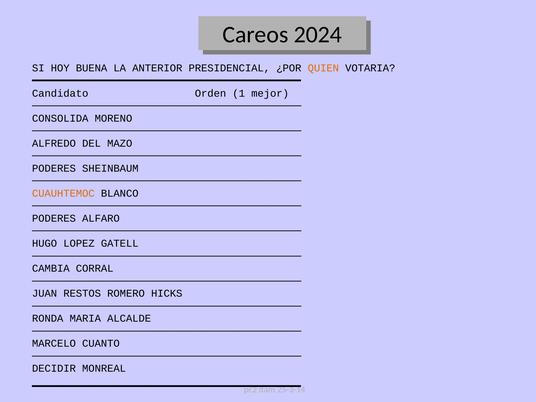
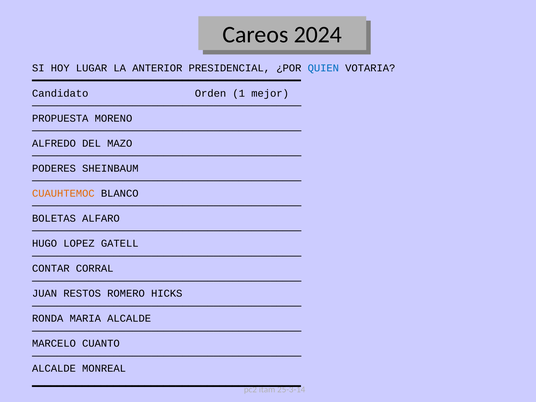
BUENA: BUENA -> LUGAR (92, 68)
QUIEN colour: orange -> blue (323, 68)
CONSOLIDA: CONSOLIDA -> PROPUESTA (60, 118)
PODERES: PODERES -> BOLETAS (54, 218)
CAMBIA: CAMBIA -> CONTAR (51, 268)
DECIDIR: DECIDIR -> ALCALDE (54, 369)
